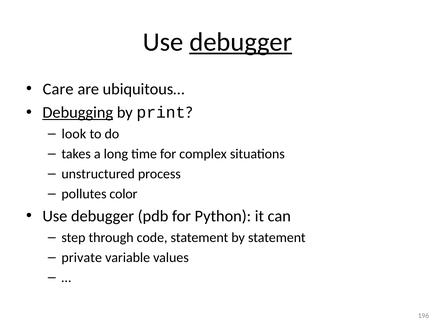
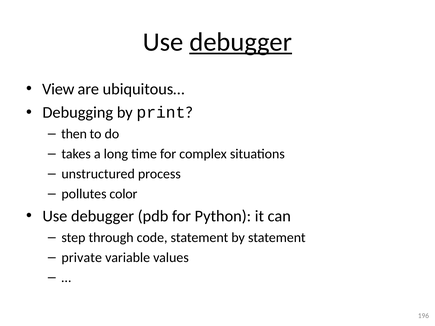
Care: Care -> View (58, 89)
Debugging underline: present -> none (78, 113)
look: look -> then (74, 134)
